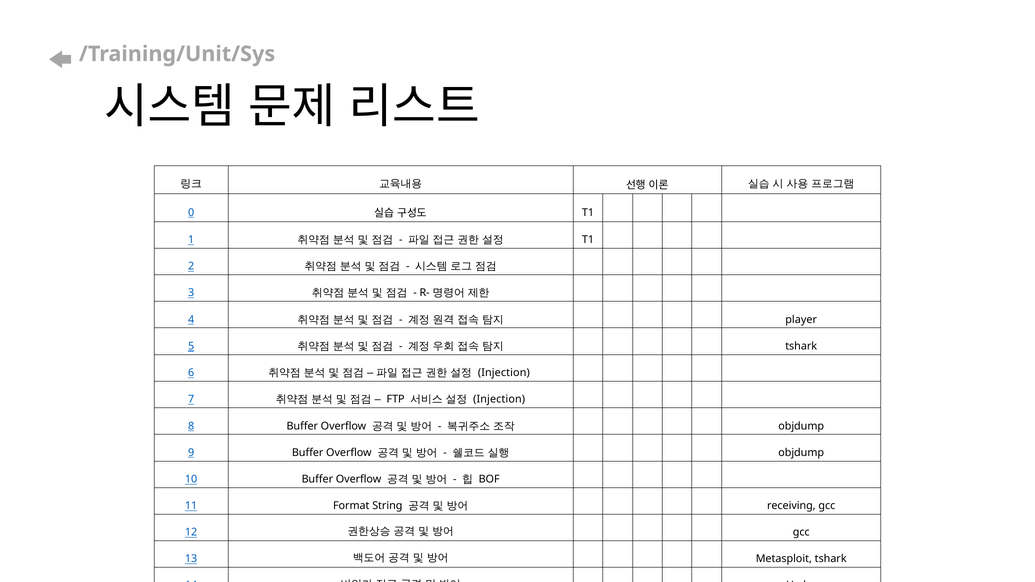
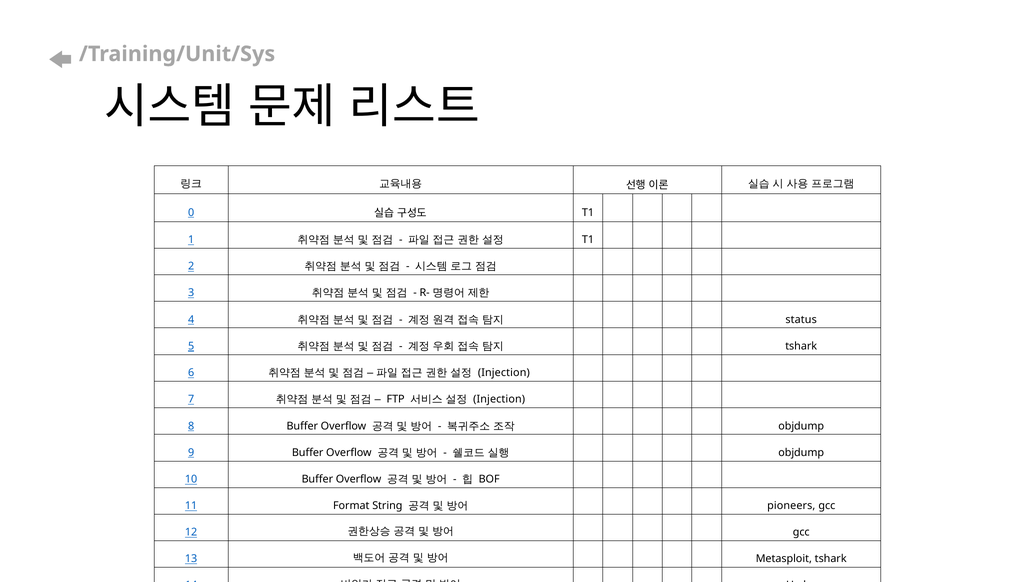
player: player -> status (801, 320)
receiving: receiving -> pioneers (791, 506)
